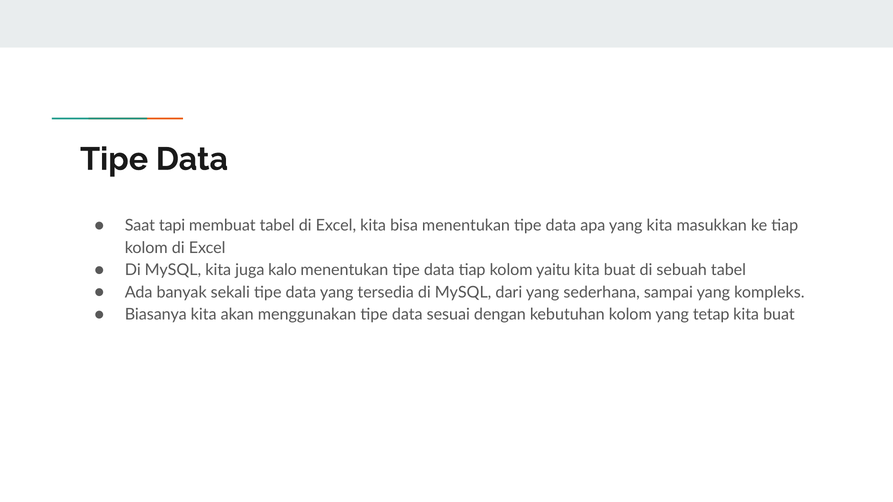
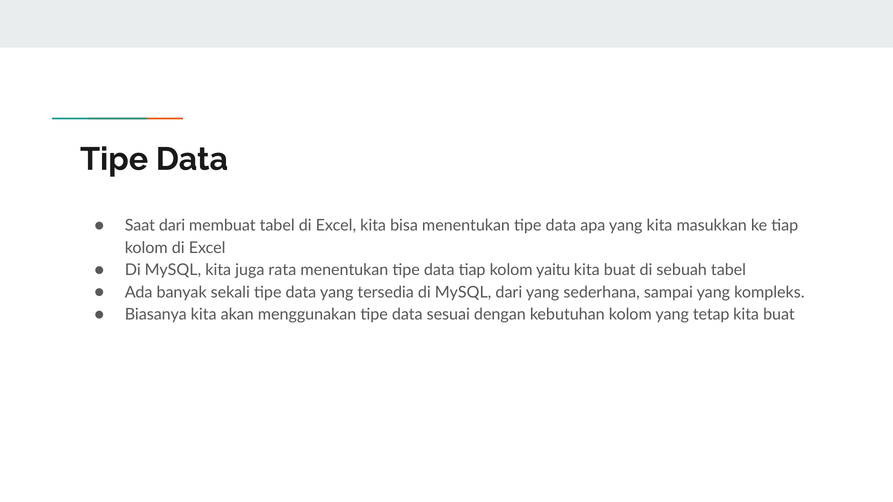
Saat tapi: tapi -> dari (172, 226)
kalo: kalo -> rata (282, 270)
